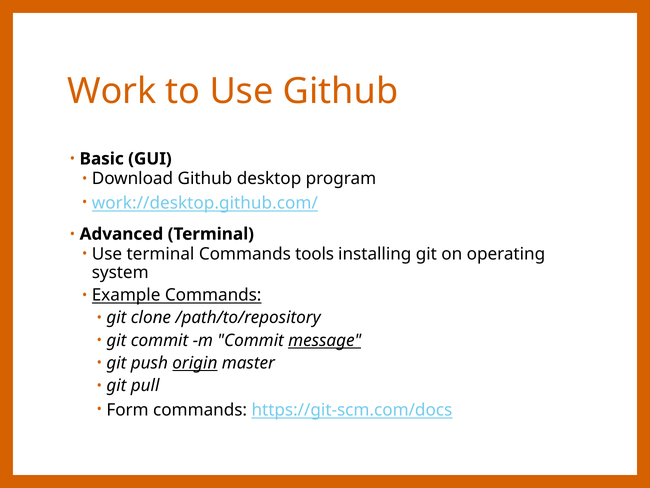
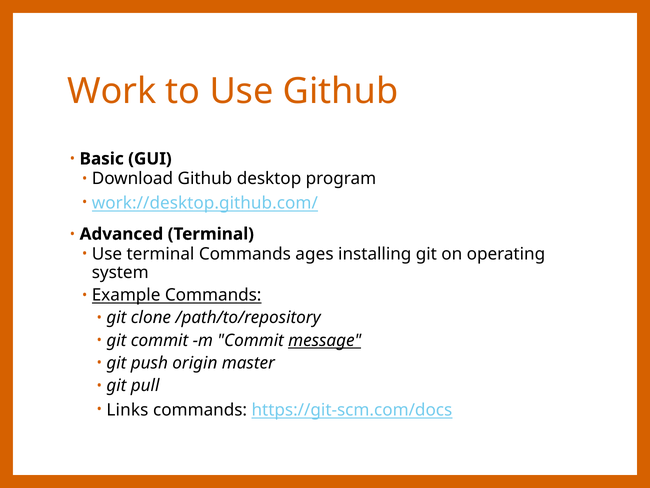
tools: tools -> ages (314, 254)
origin underline: present -> none (195, 363)
Form: Form -> Links (127, 410)
